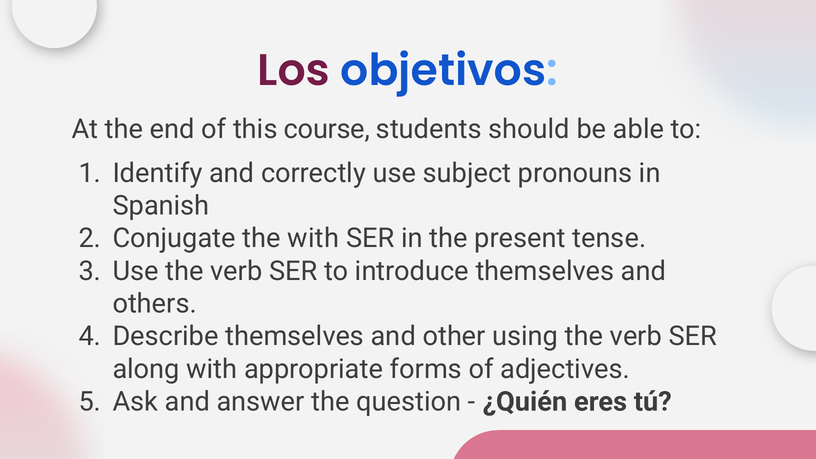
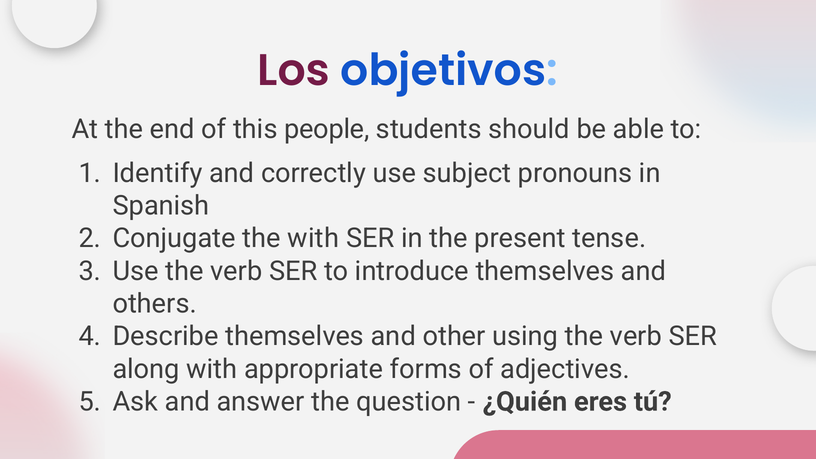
course: course -> people (327, 129)
